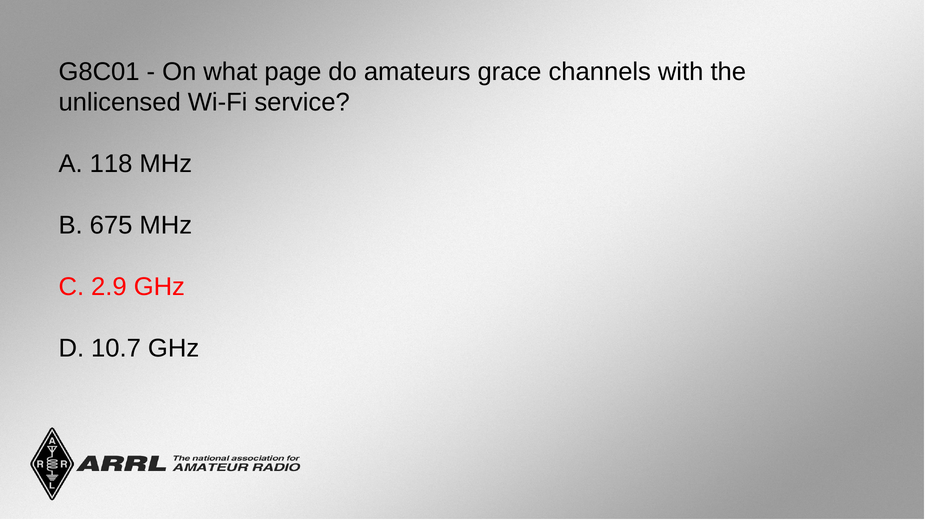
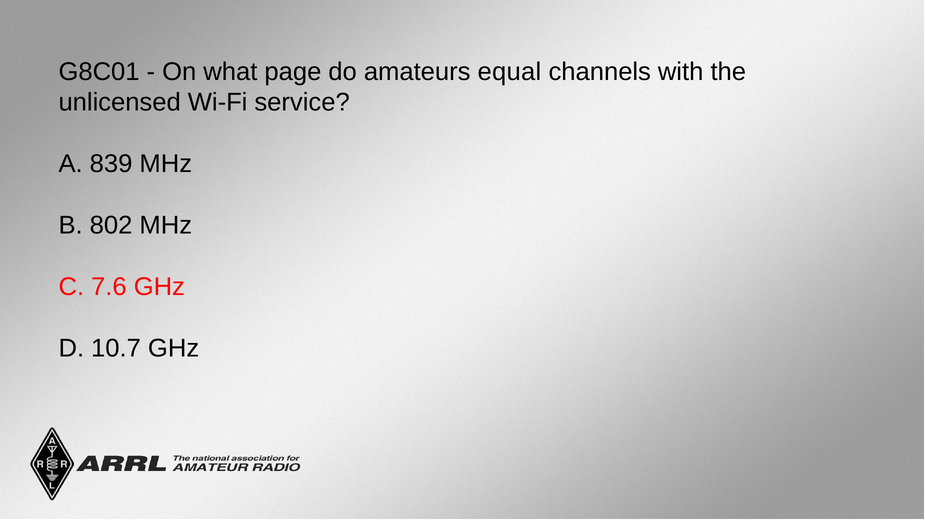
grace: grace -> equal (509, 72)
118: 118 -> 839 (111, 164)
675: 675 -> 802 (111, 225)
2.9: 2.9 -> 7.6 (109, 287)
